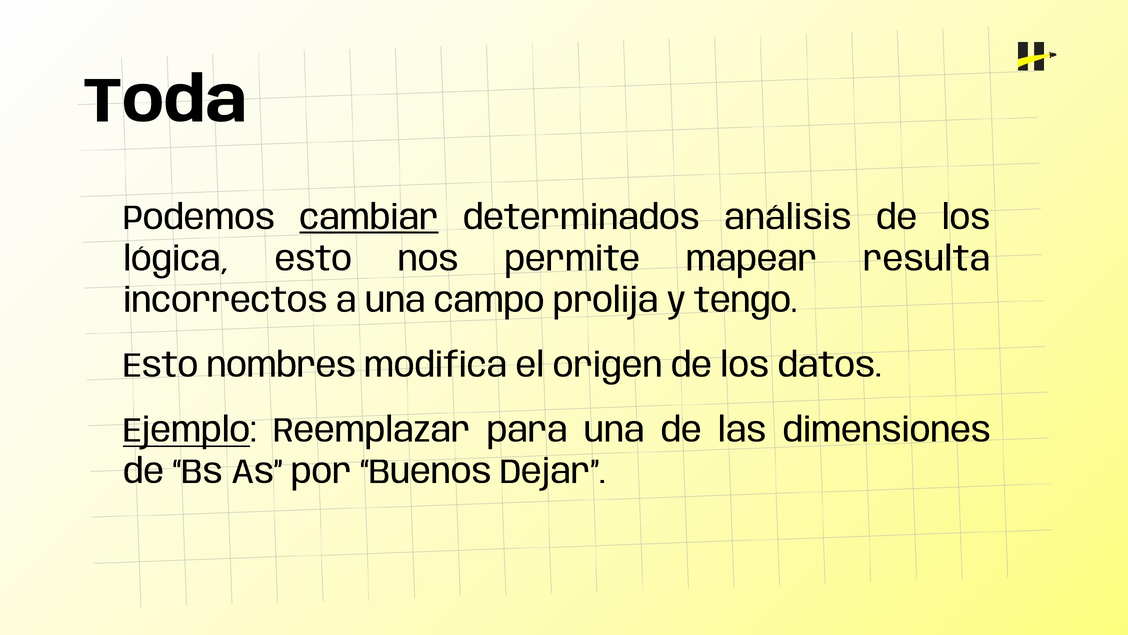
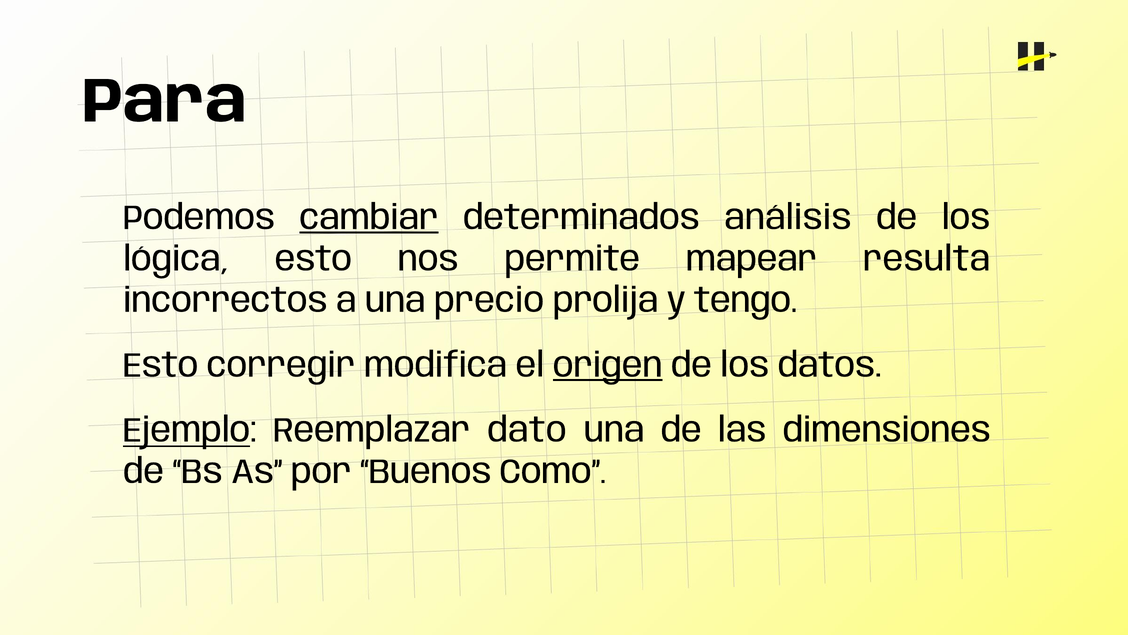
Toda: Toda -> Para (165, 101)
campo: campo -> precio (489, 300)
nombres: nombres -> corregir (281, 365)
origen underline: none -> present (608, 365)
para: para -> dato (527, 430)
Dejar: Dejar -> Como (553, 471)
